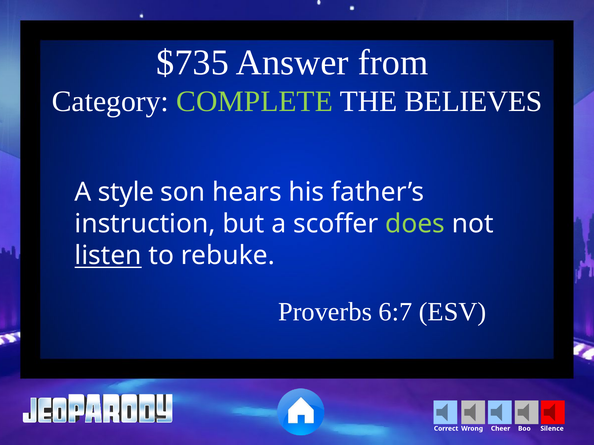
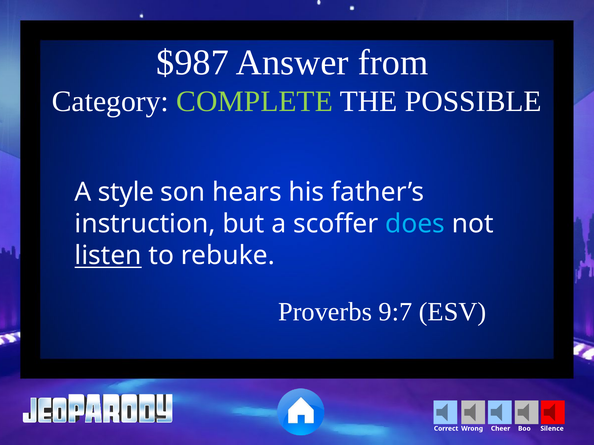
$735: $735 -> $987 (193, 63)
BELIEVES: BELIEVES -> POSSIBLE (473, 102)
does colour: light green -> light blue (415, 224)
6:7: 6:7 -> 9:7 (395, 312)
